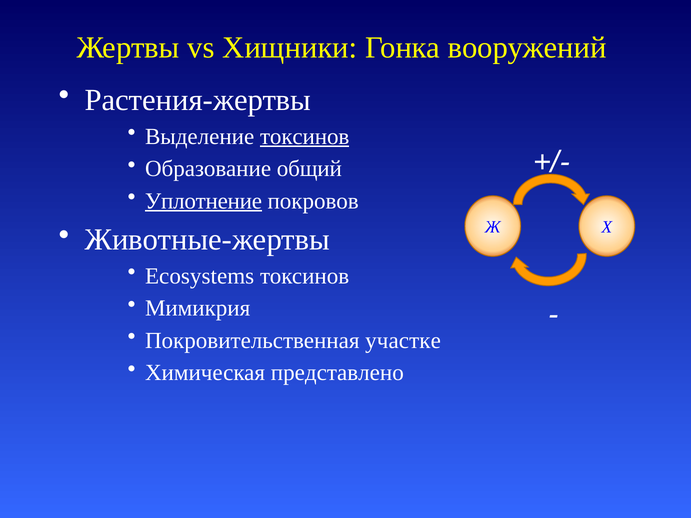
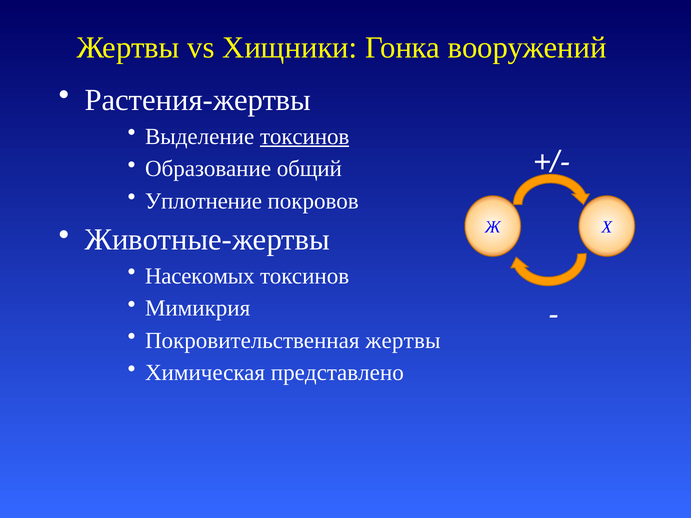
Уплотнение underline: present -> none (203, 201)
Ecosystems: Ecosystems -> Насекомых (200, 276)
Покровительственная участке: участке -> жертвы (403, 341)
